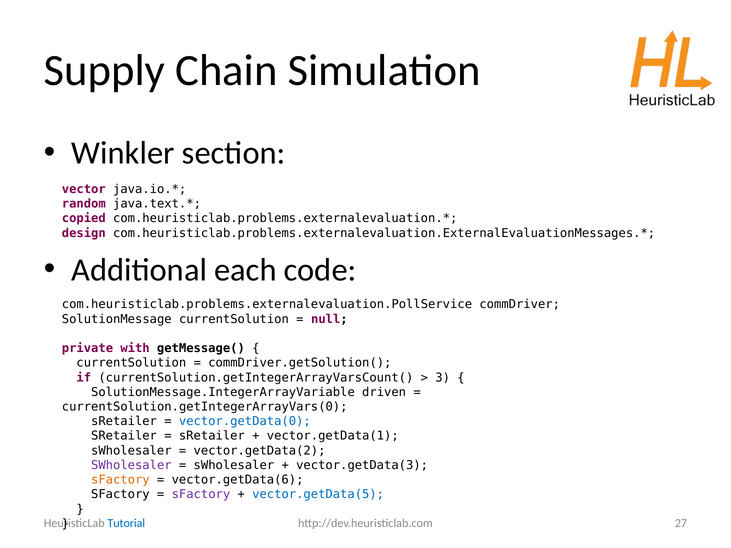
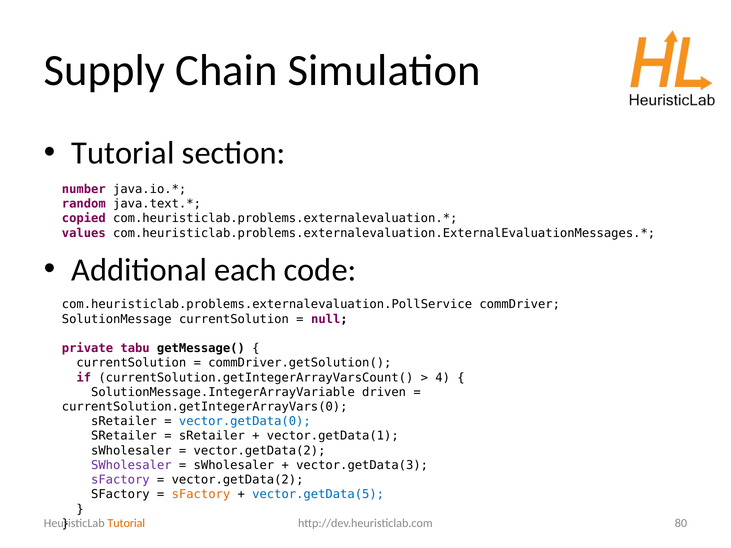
Winkler: Winkler -> Tutorial (123, 153)
vector: vector -> number (84, 189)
design: design -> values (84, 233)
with: with -> tabu (135, 348)
3: 3 -> 4 (443, 378)
sFactory colour: orange -> purple (120, 480)
vector.getData(6: vector.getData(6 -> vector.getData(2 (238, 480)
sFactory colour: purple -> orange (201, 495)
27: 27 -> 80 (681, 523)
Tutorial colour: blue -> orange (126, 524)
